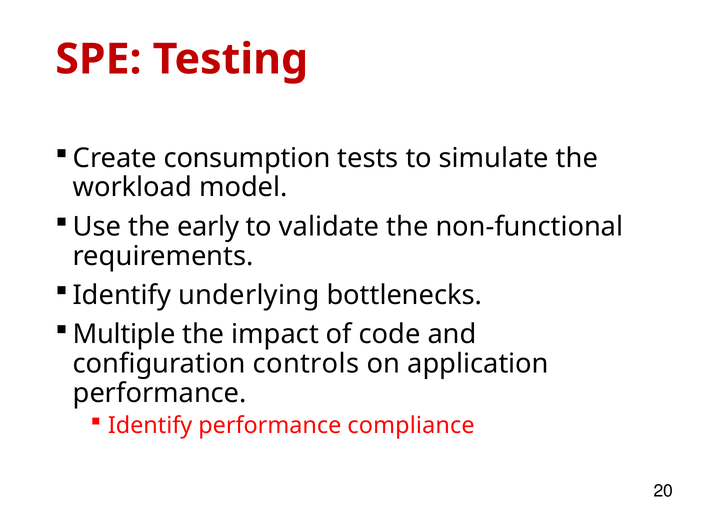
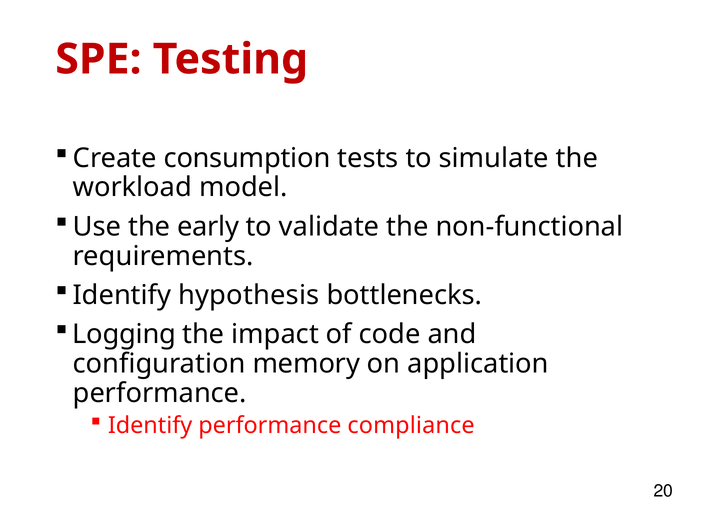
underlying: underlying -> hypothesis (249, 295)
Multiple: Multiple -> Logging (124, 335)
controls: controls -> memory (306, 364)
